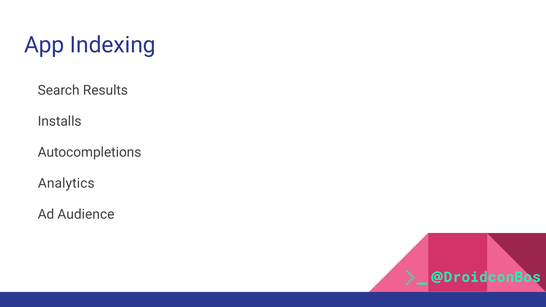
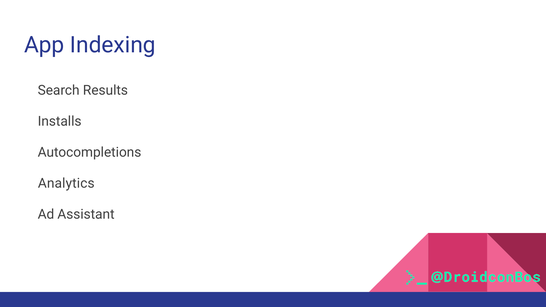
Audience: Audience -> Assistant (86, 214)
